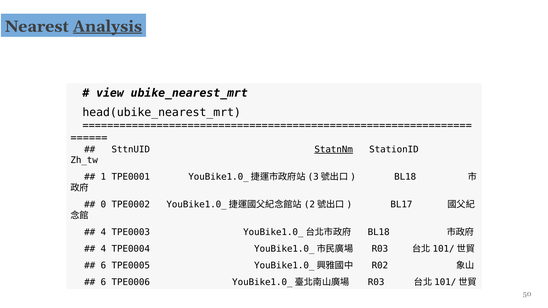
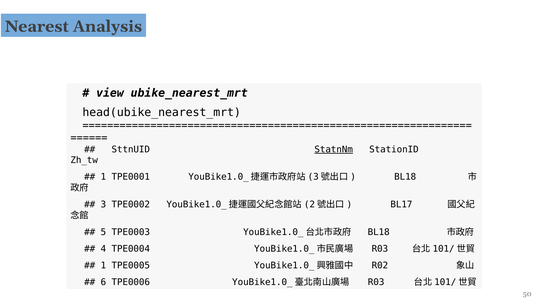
Analysis underline: present -> none (108, 26)
0: 0 -> 3 (103, 205)
4: 4 -> 5 (103, 232)
6: 6 -> 1 (103, 266)
